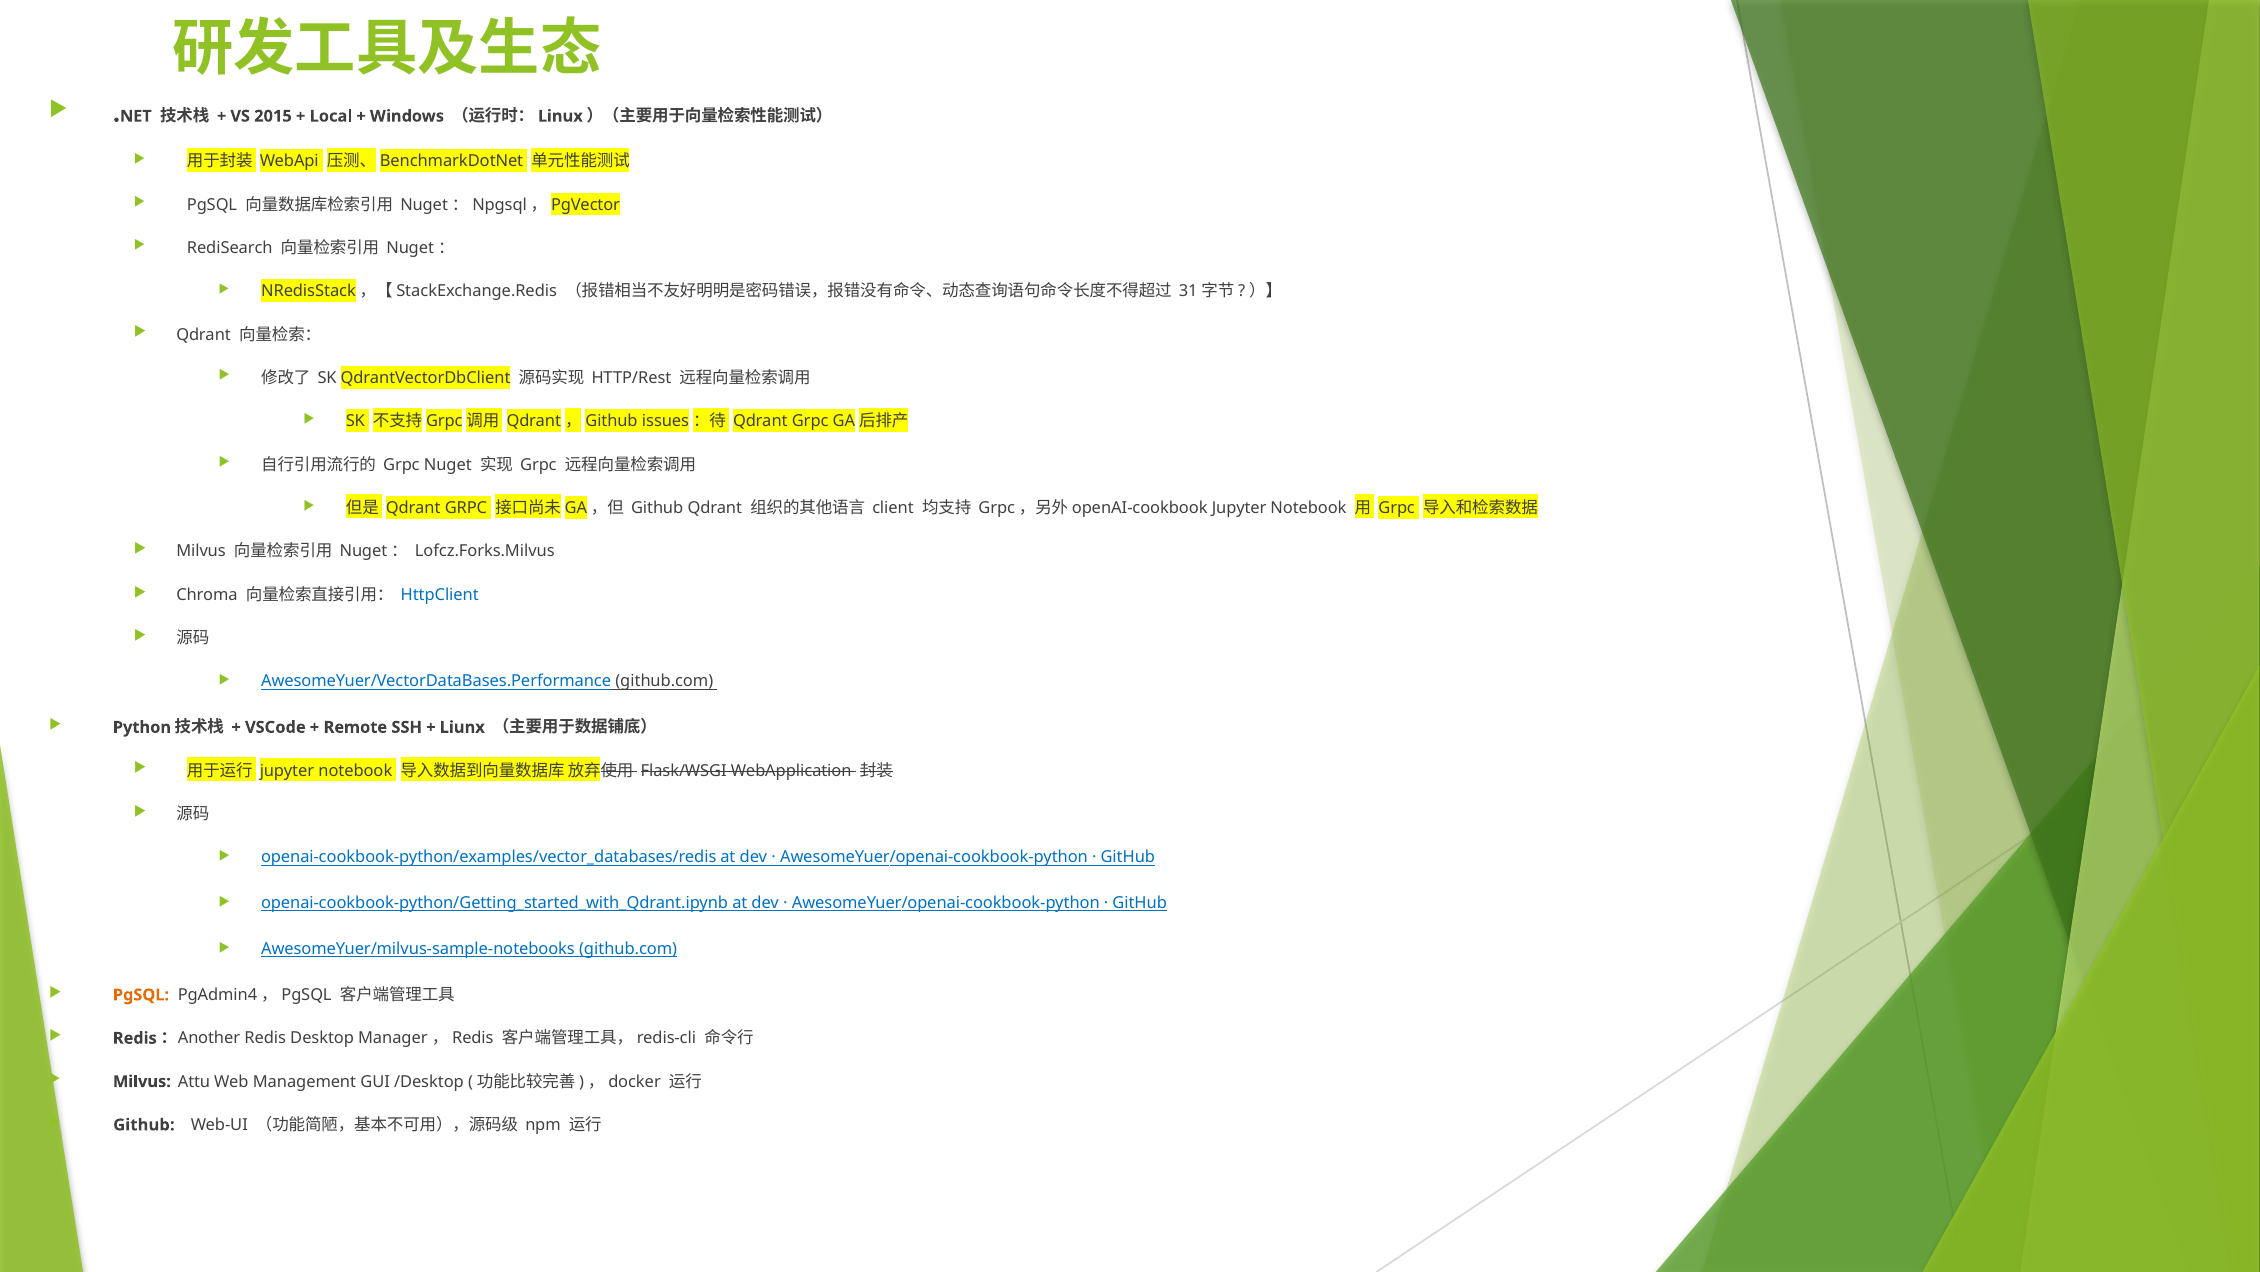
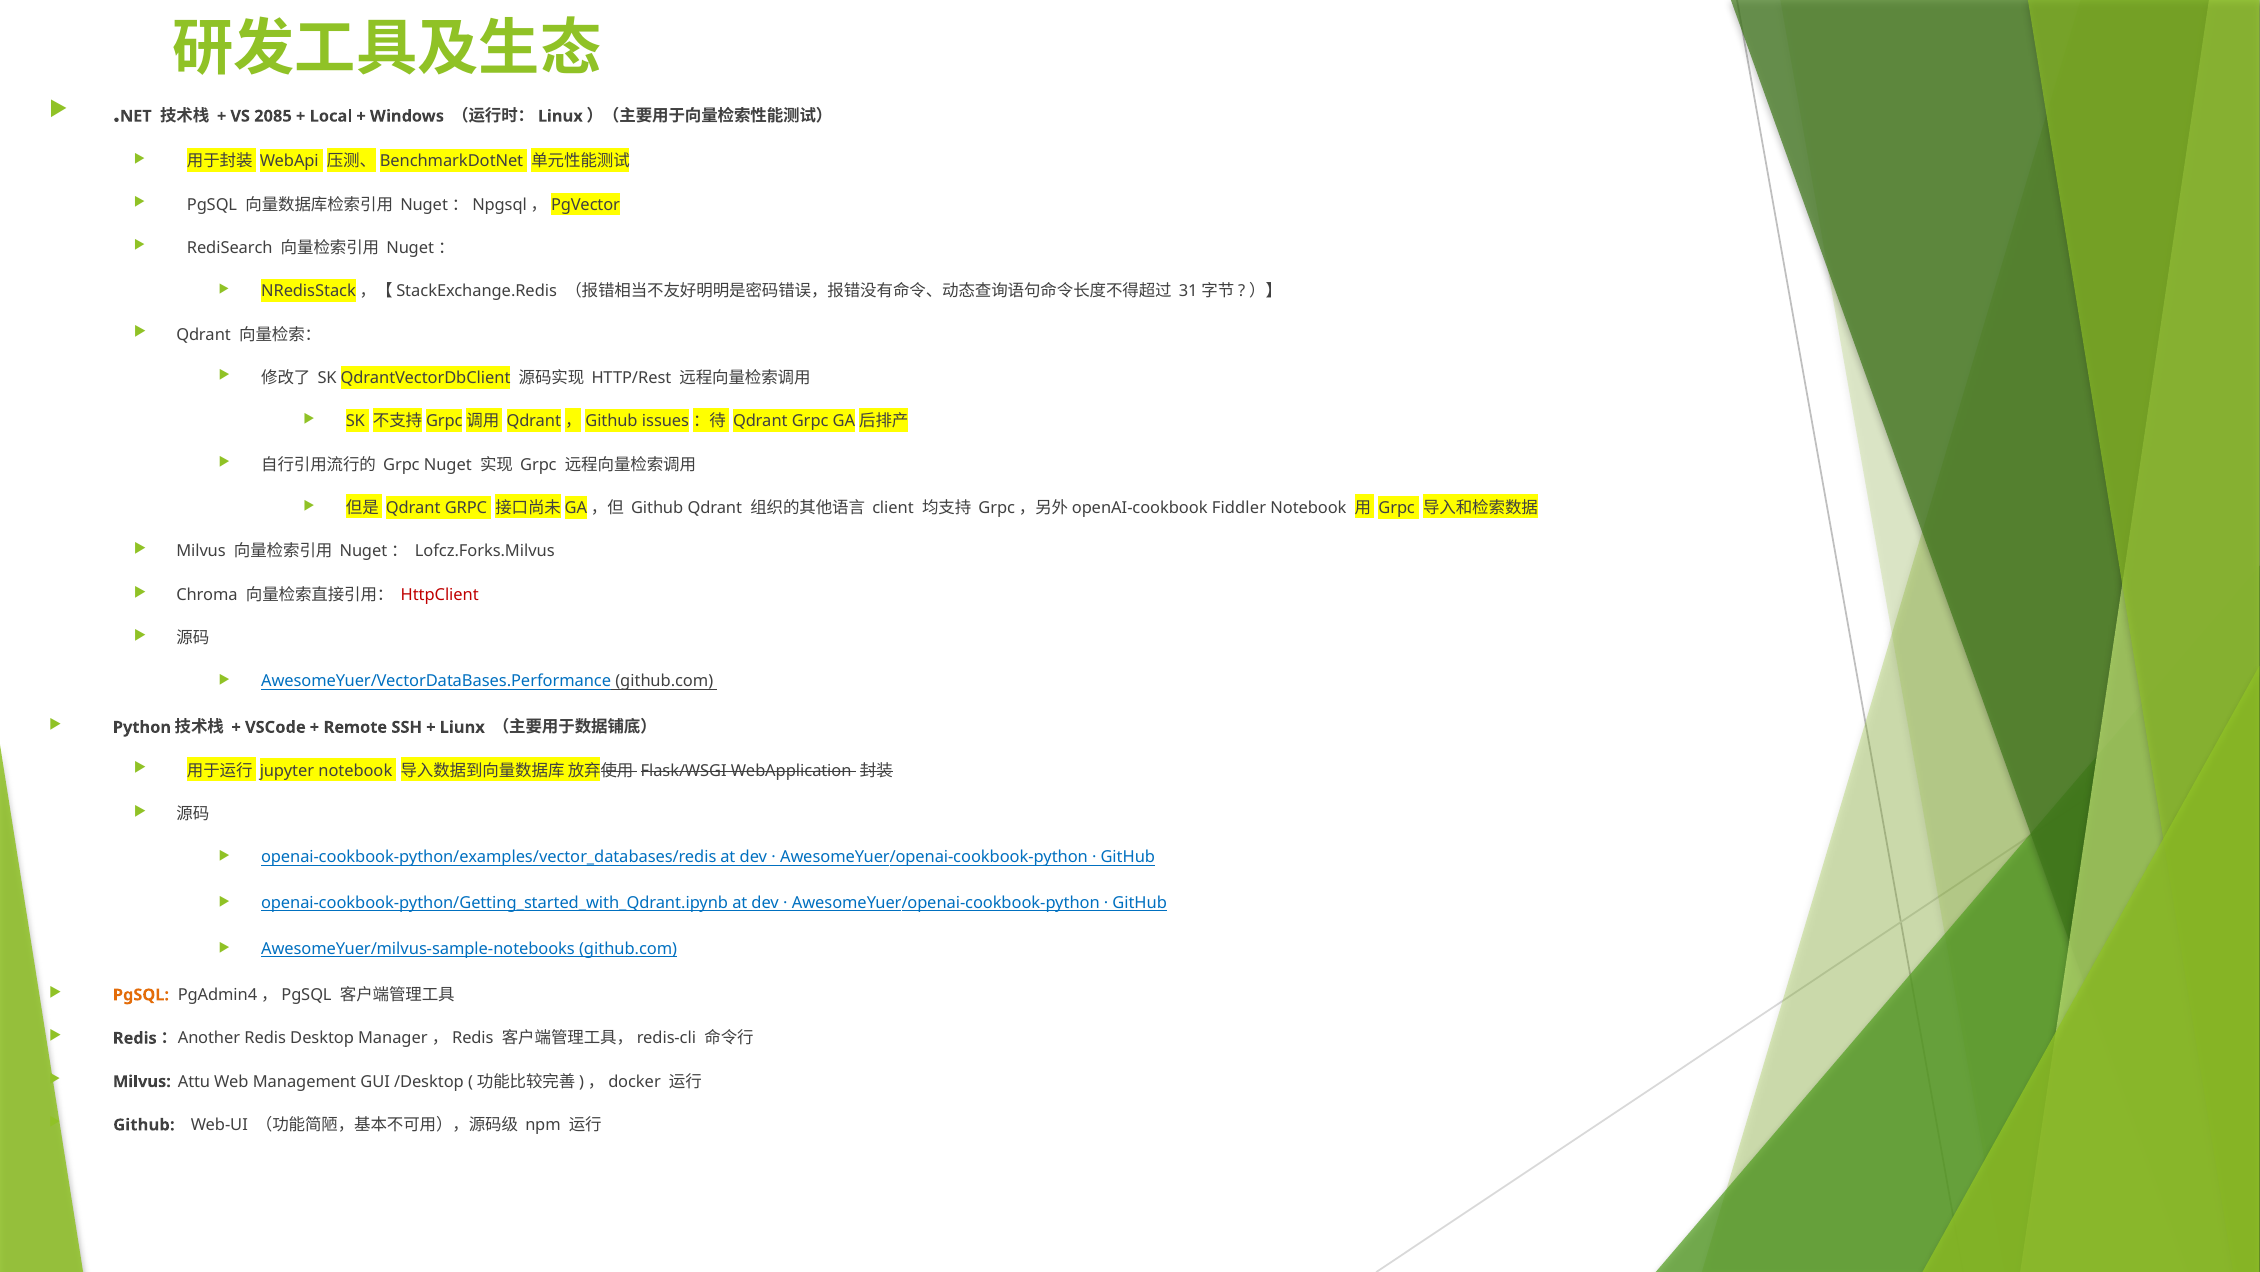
2015: 2015 -> 2085 (273, 116)
Jupyter: Jupyter -> Fiddler (1239, 508)
HttpClient colour: blue -> red (440, 594)
